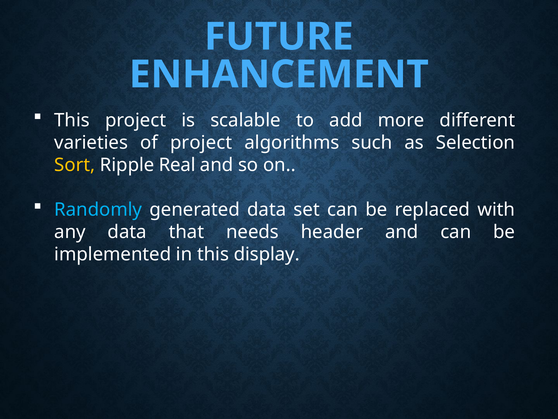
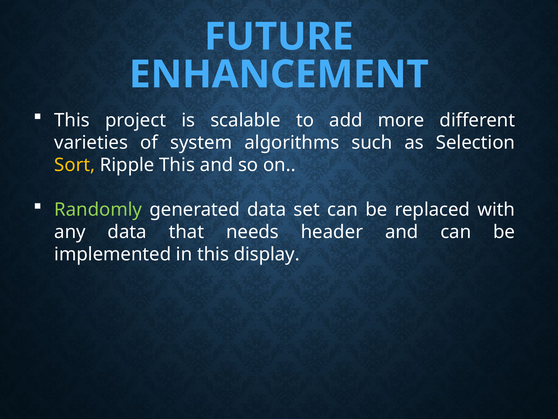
of project: project -> system (201, 142)
Ripple Real: Real -> This (177, 165)
Randomly colour: light blue -> light green (98, 209)
